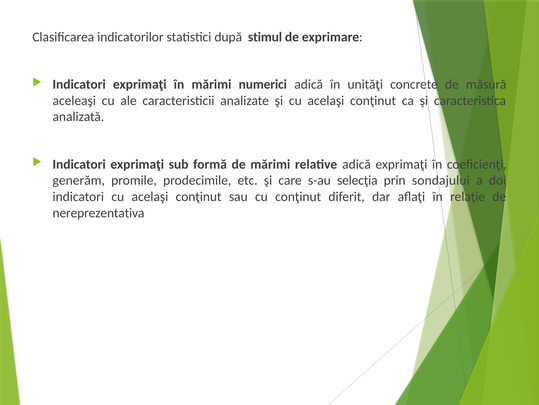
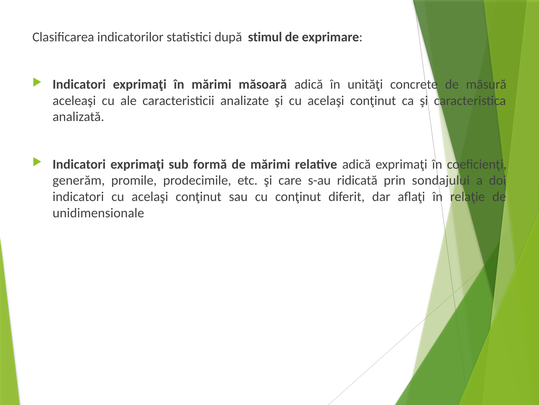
numerici: numerici -> măsoară (263, 84)
selecţia: selecţia -> ridicată (357, 180)
nereprezentativa: nereprezentativa -> unidimensionale (98, 212)
